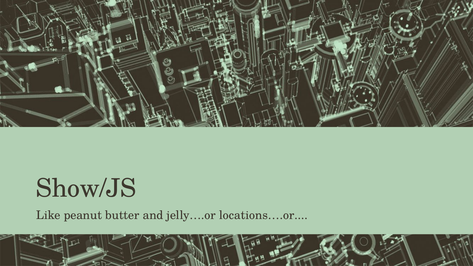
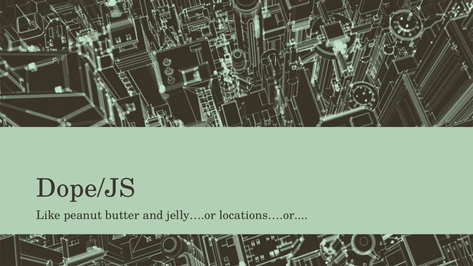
Show/JS: Show/JS -> Dope/JS (86, 189)
